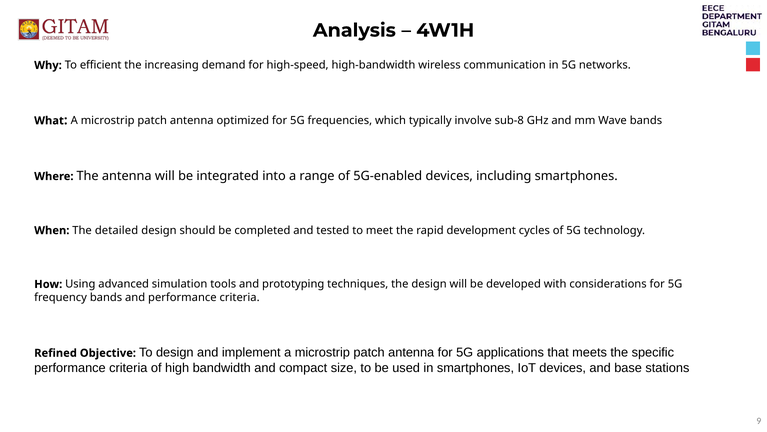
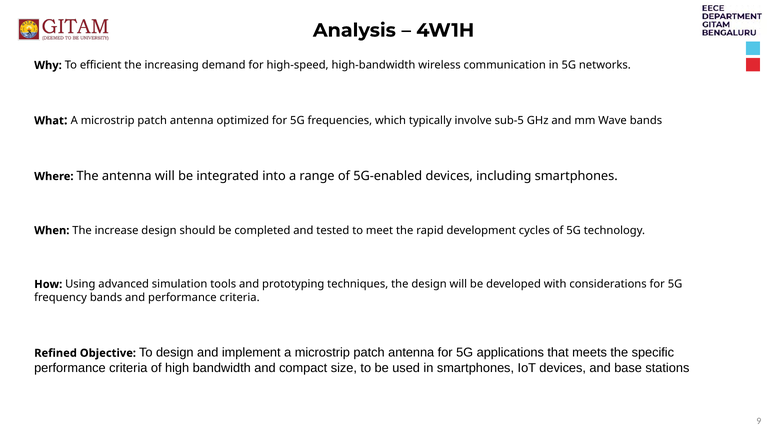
sub-8: sub-8 -> sub-5 (509, 121)
detailed: detailed -> increase (117, 230)
